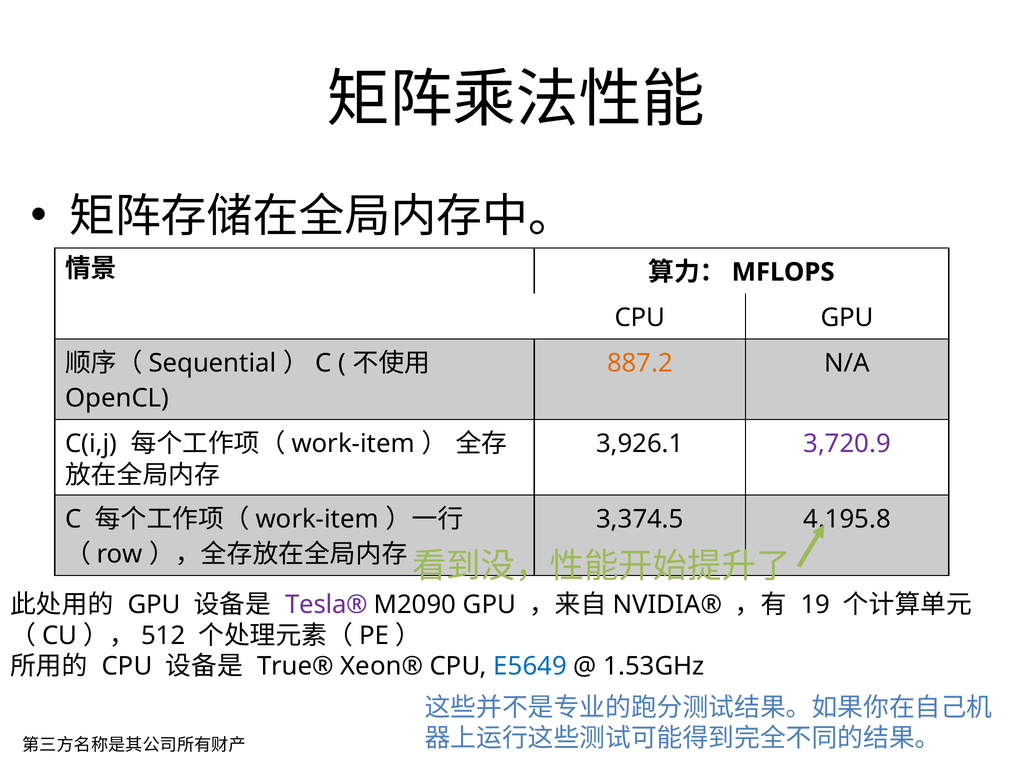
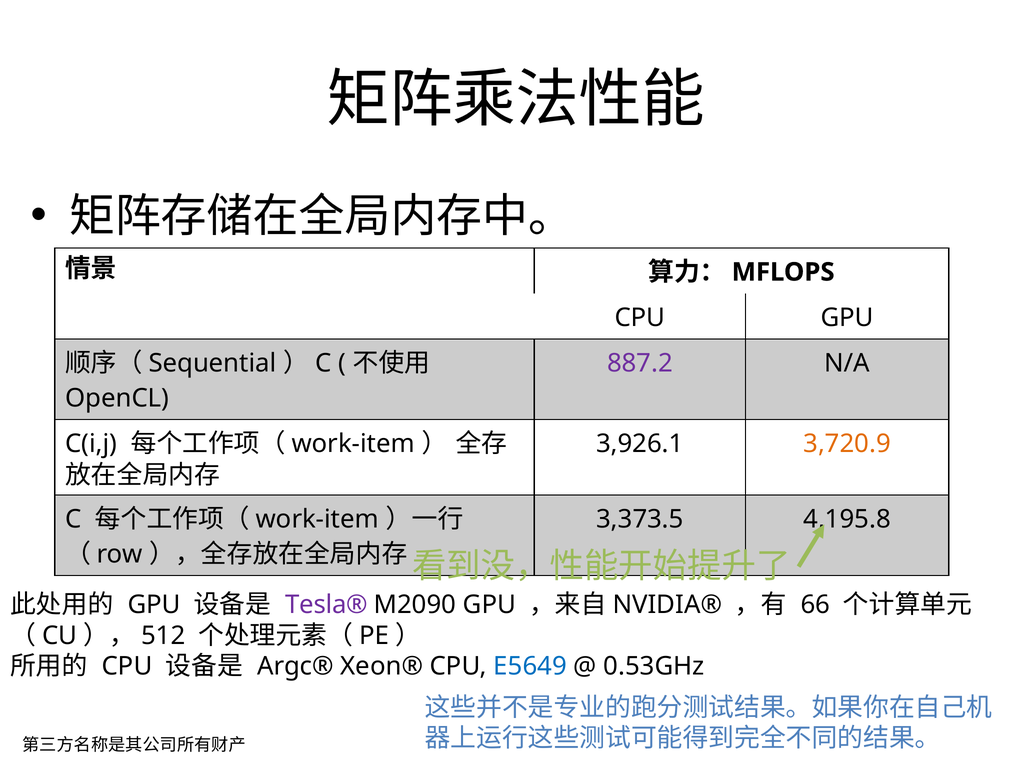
887.2 colour: orange -> purple (640, 363)
3,720.9 colour: purple -> orange (847, 444)
3,374.5: 3,374.5 -> 3,373.5 (640, 519)
19: 19 -> 66 (815, 605)
True®: True® -> Argc® (295, 666)
1.53GHz: 1.53GHz -> 0.53GHz (654, 666)
